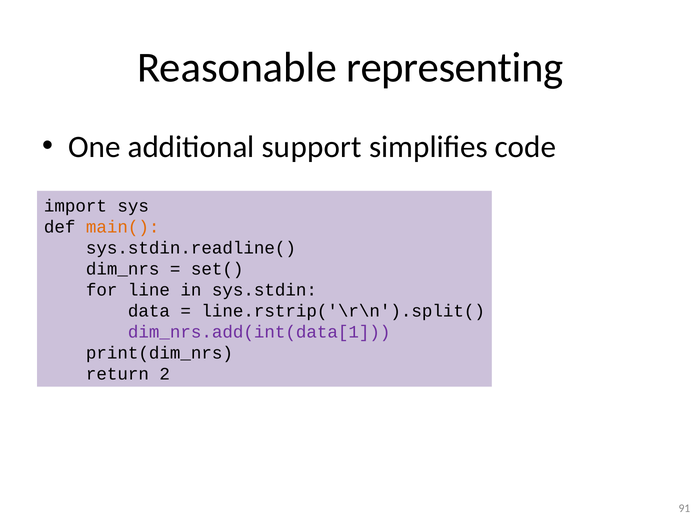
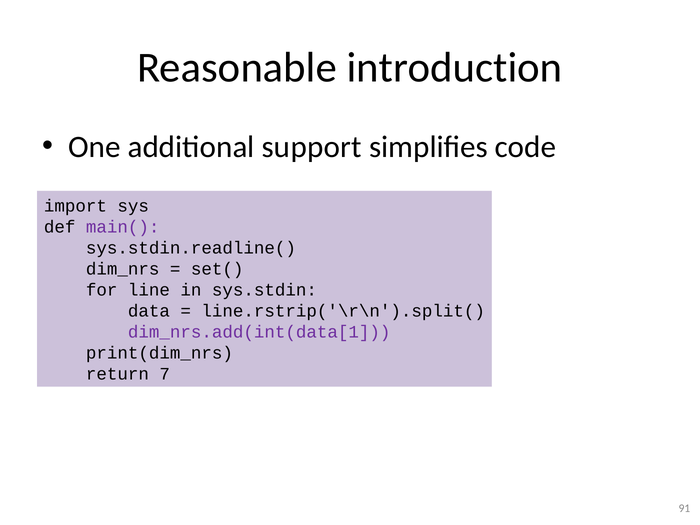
representing: representing -> introduction (454, 68)
main( colour: orange -> purple (123, 227)
2: 2 -> 7 (165, 374)
